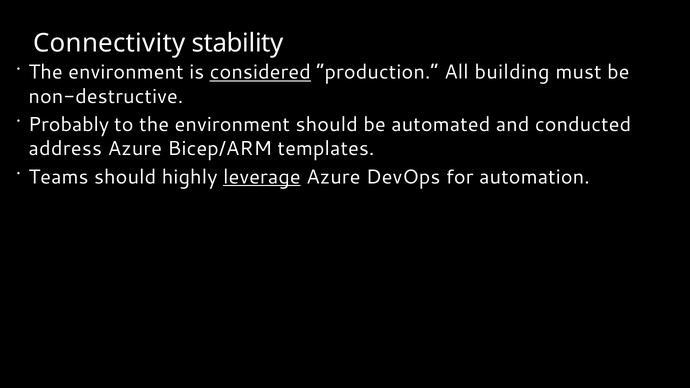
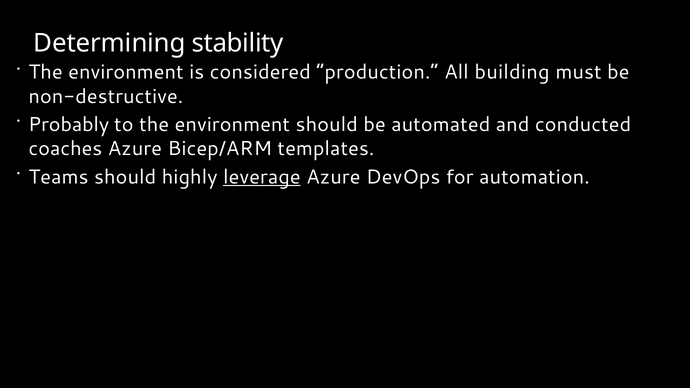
Connectivity: Connectivity -> Determining (110, 43)
considered underline: present -> none (260, 72)
address: address -> coaches (65, 149)
